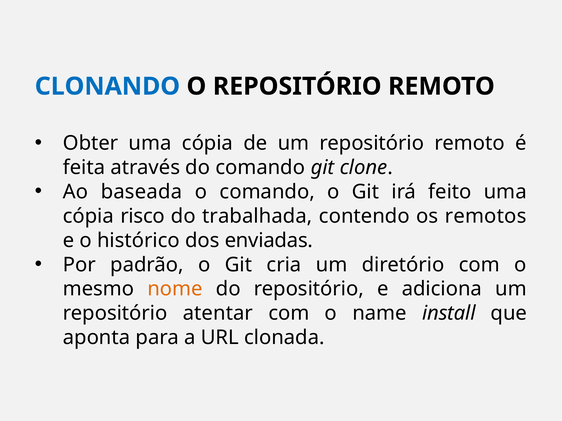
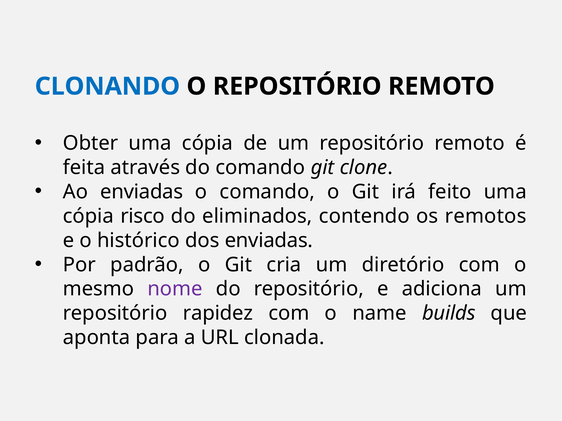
Ao baseada: baseada -> enviadas (142, 192)
trabalhada: trabalhada -> eliminados (257, 216)
nome colour: orange -> purple (175, 289)
atentar: atentar -> rapidez (218, 314)
install: install -> builds (449, 314)
